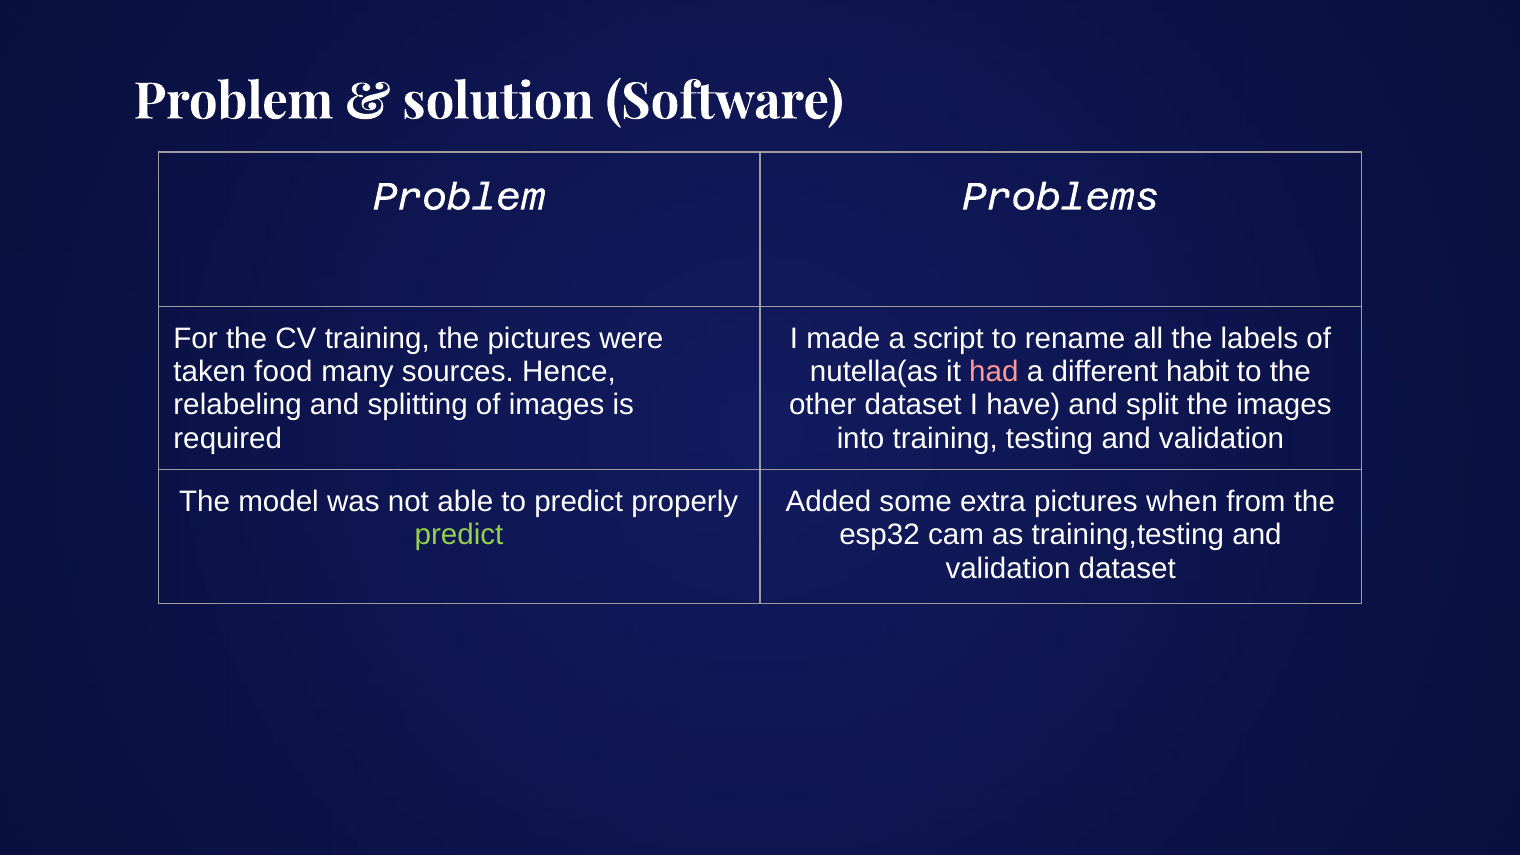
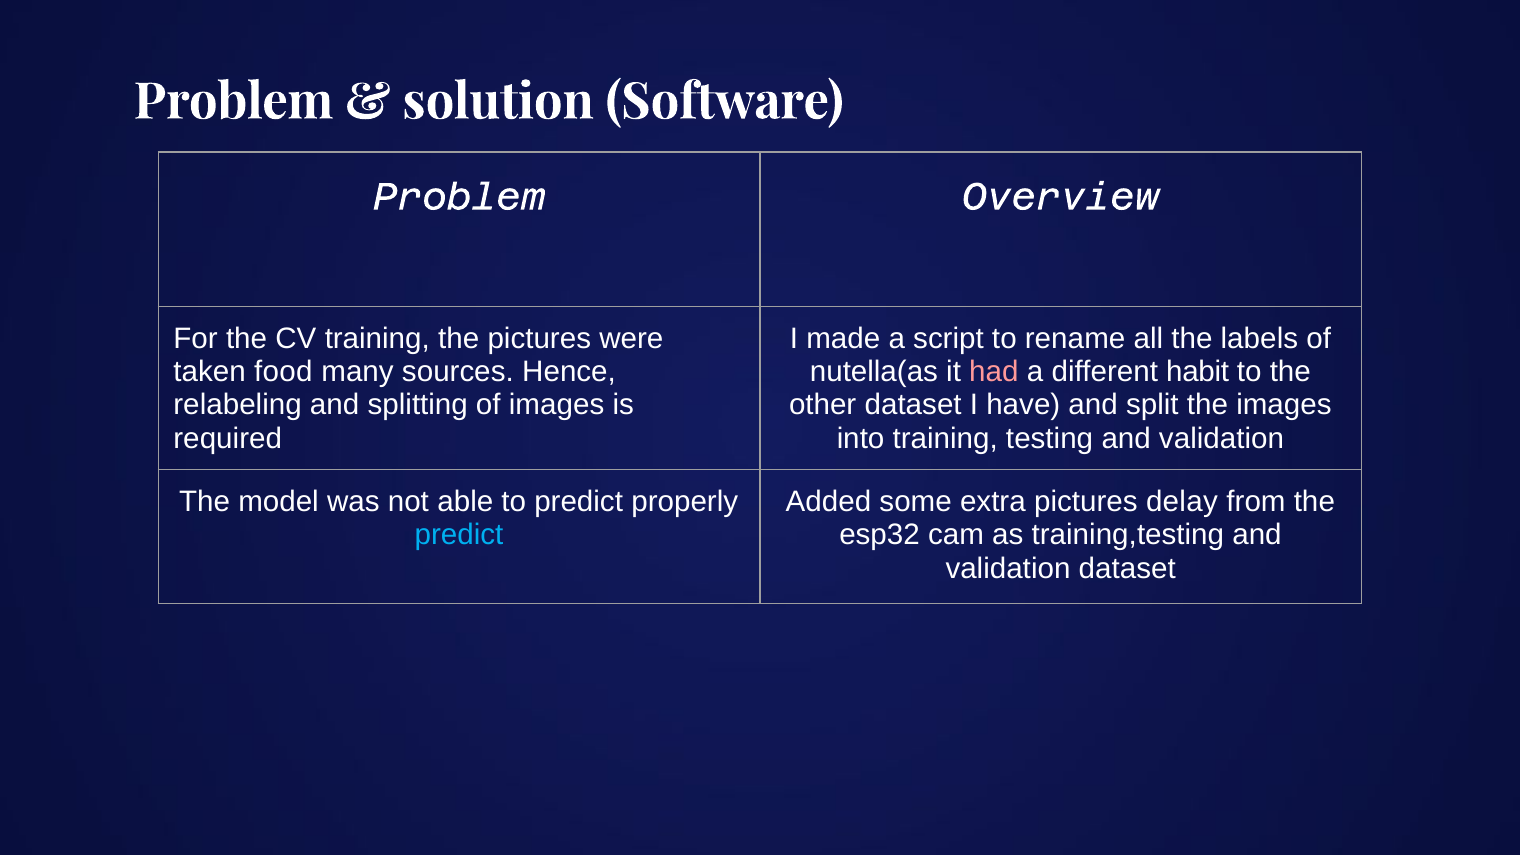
Problems: Problems -> Overview (1061, 197)
when: when -> delay (1182, 502)
predict colour: light green -> light blue (459, 535)
